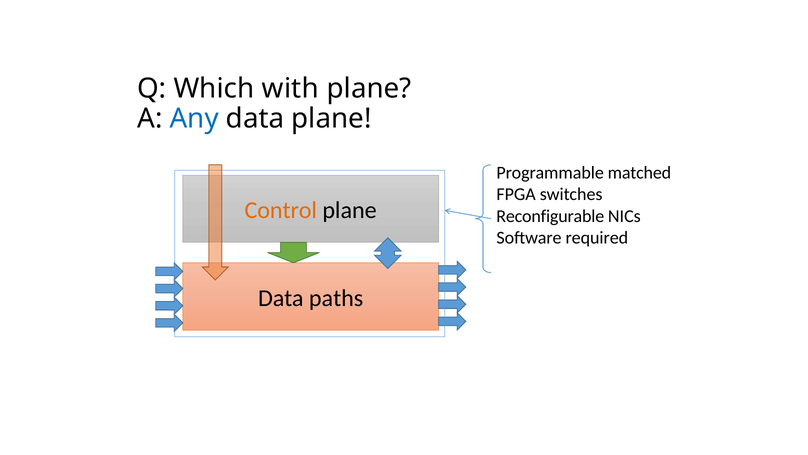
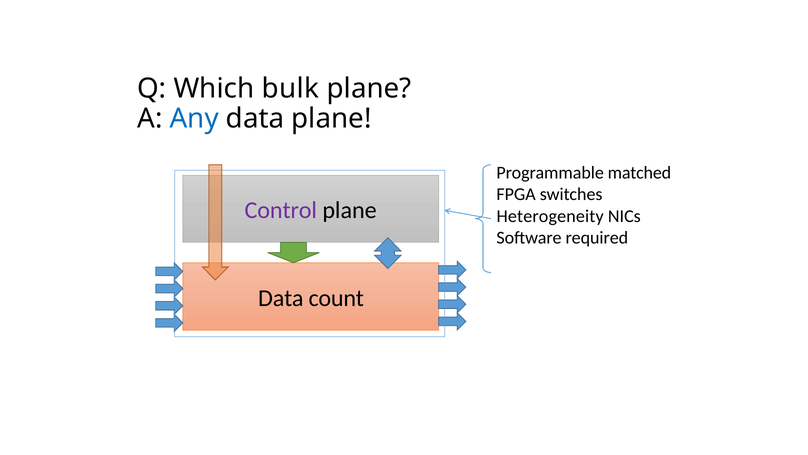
with: with -> bulk (290, 88)
Control colour: orange -> purple (281, 210)
Reconfigurable: Reconfigurable -> Heterogeneity (550, 216)
paths: paths -> count (336, 298)
